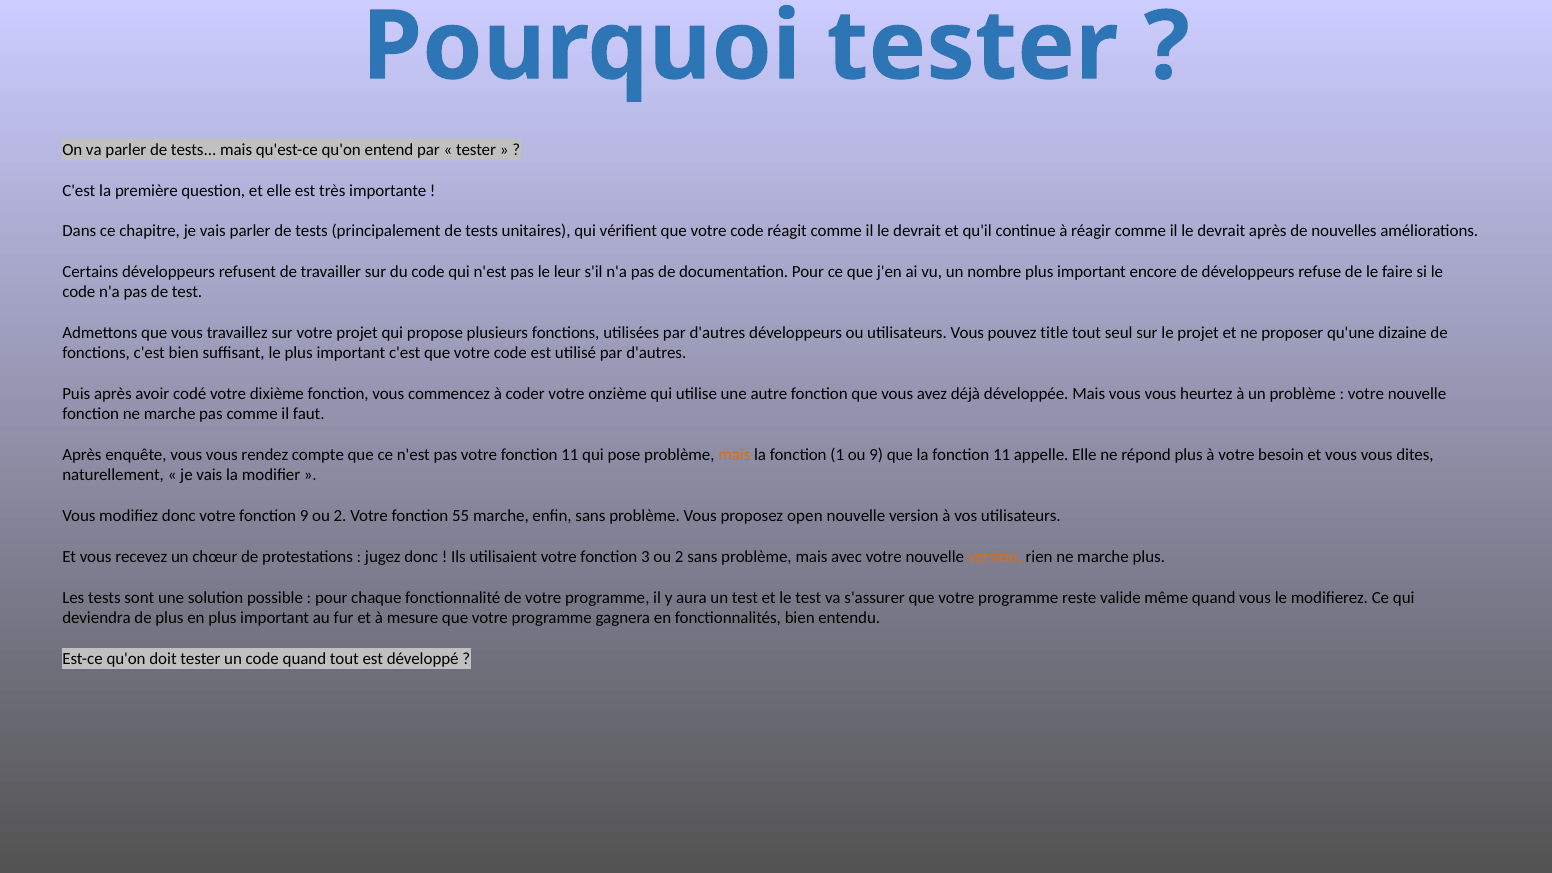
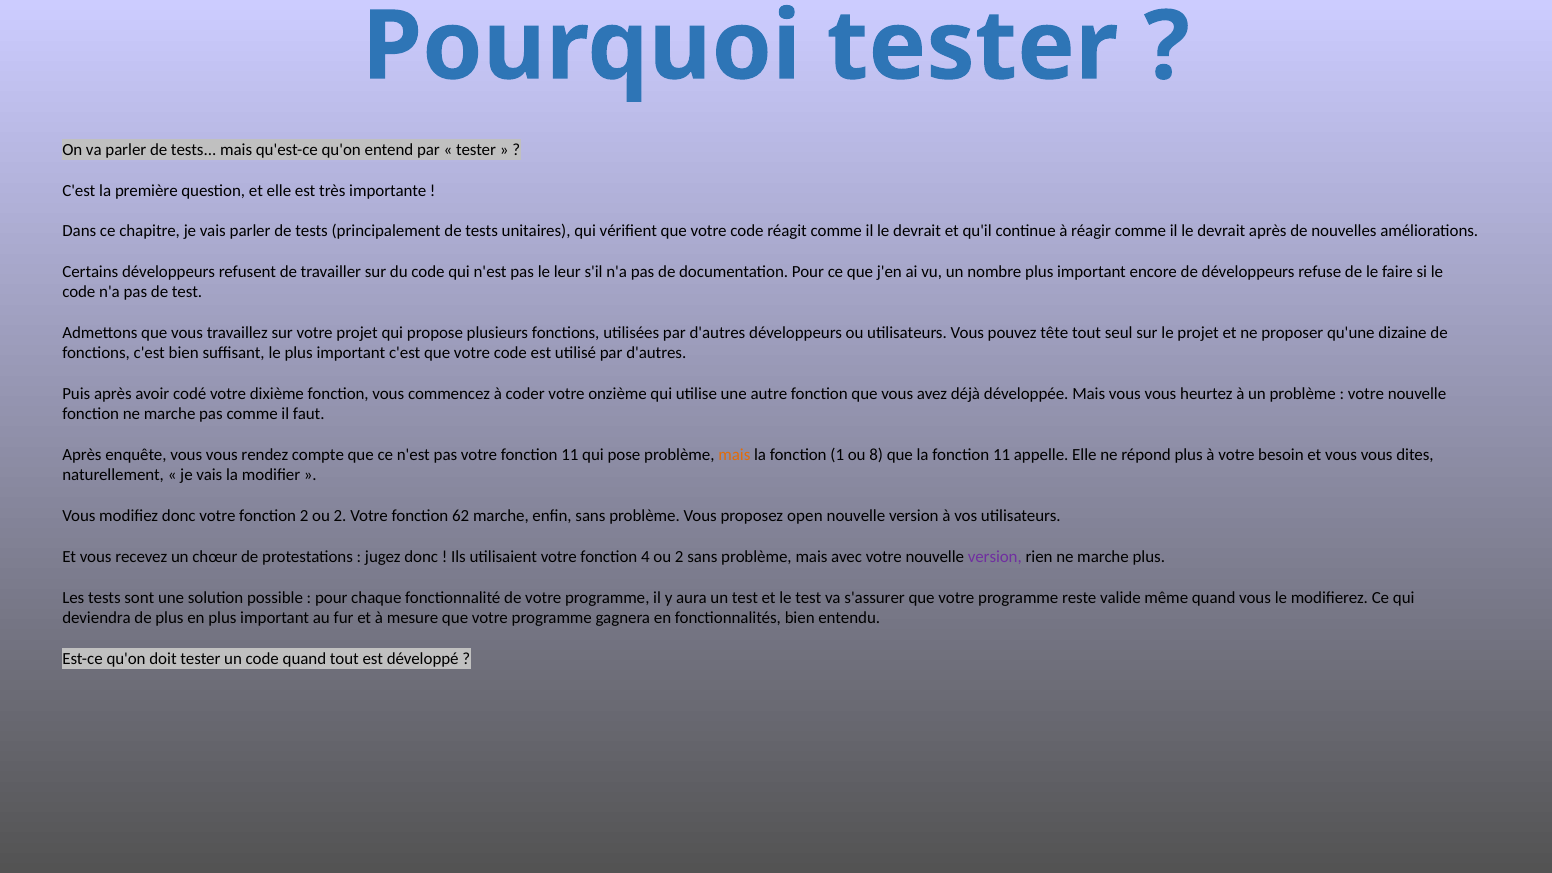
title: title -> tête (1054, 333)
ou 9: 9 -> 8 (876, 455)
fonction 9: 9 -> 2 (304, 516)
55: 55 -> 62 (461, 516)
3: 3 -> 4 (645, 557)
version colour: orange -> purple (995, 557)
